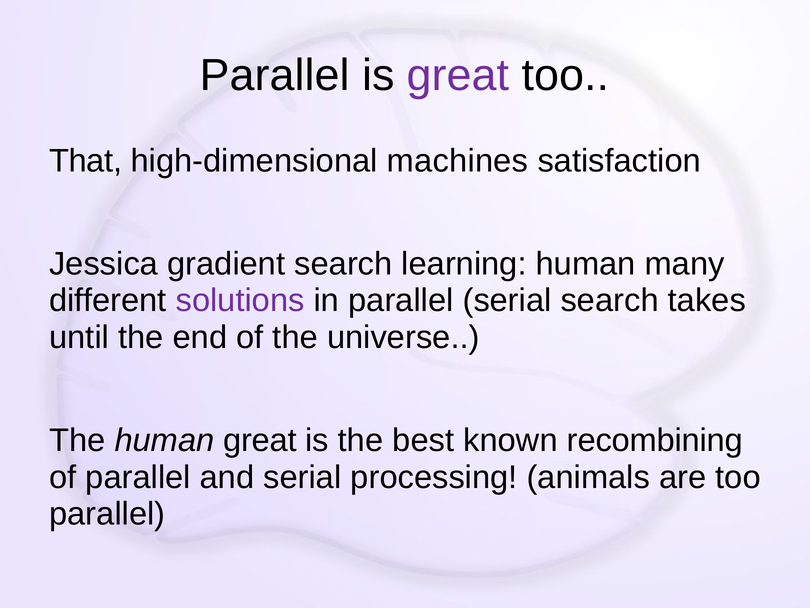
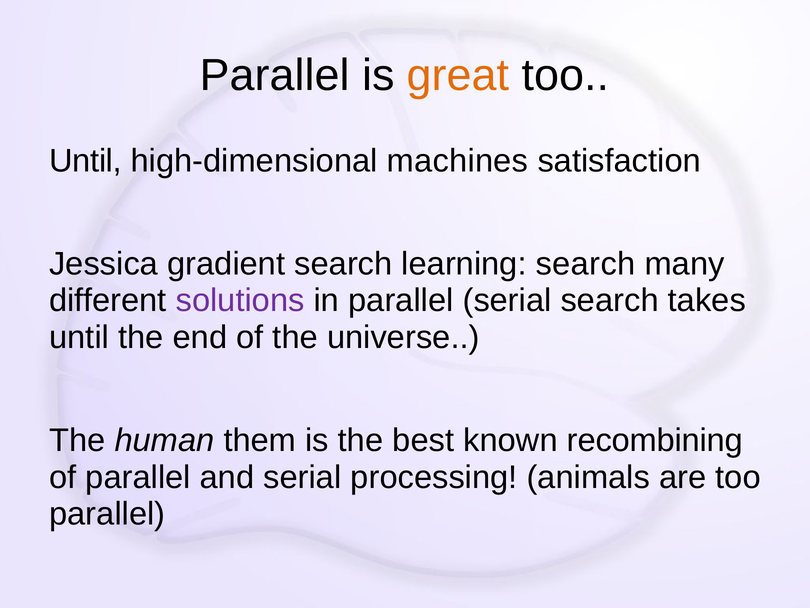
great colour: purple -> orange (458, 75)
That: That -> Until (86, 161)
learning human: human -> search (586, 264)
human great: great -> them (260, 440)
